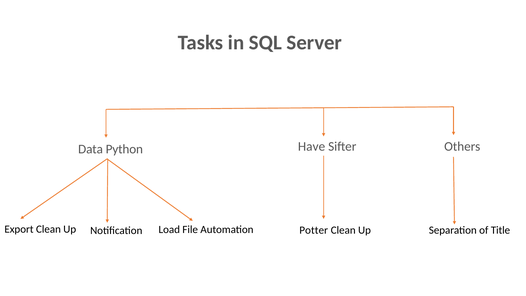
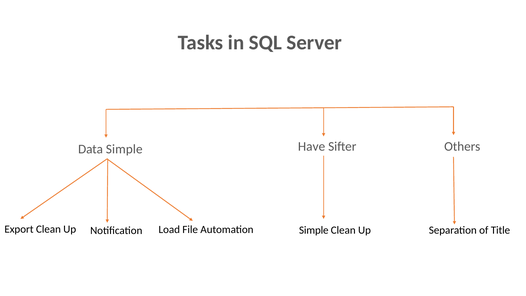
Data Python: Python -> Simple (124, 149)
Potter: Potter -> Simple (314, 230)
